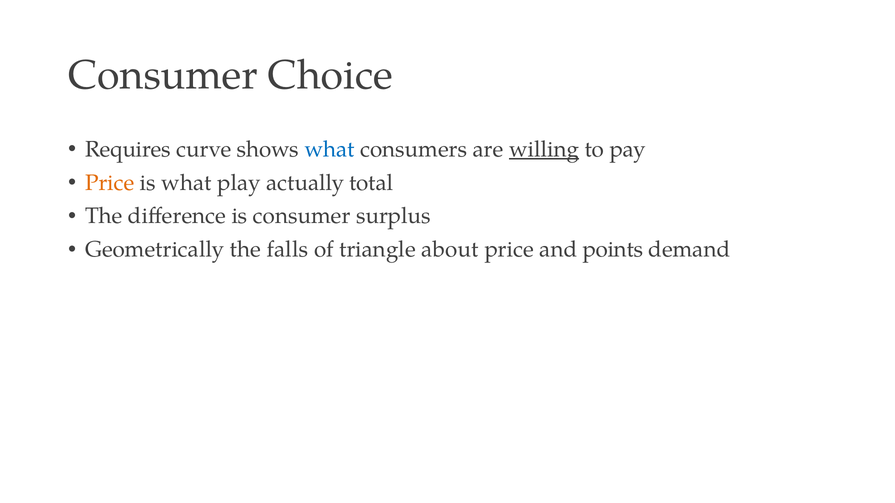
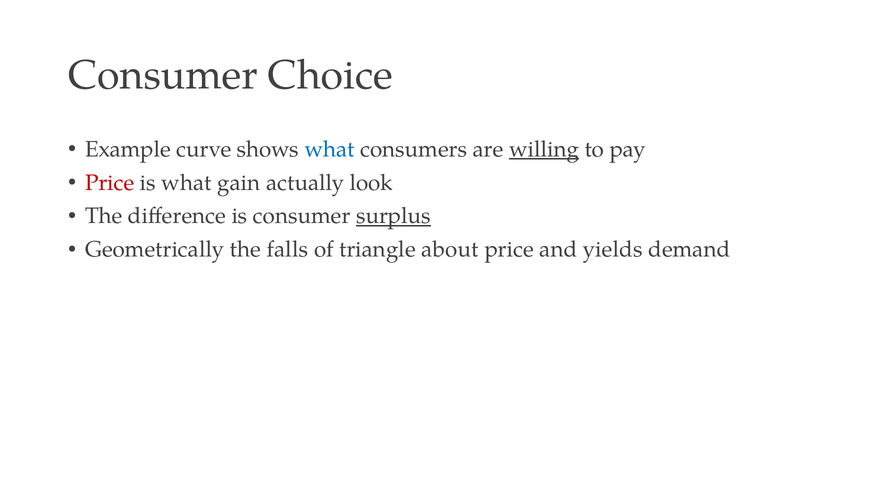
Requires: Requires -> Example (128, 149)
Price colour: orange -> red (110, 183)
play: play -> gain (239, 183)
total: total -> look (371, 183)
surplus underline: none -> present (394, 216)
points: points -> yields (613, 250)
